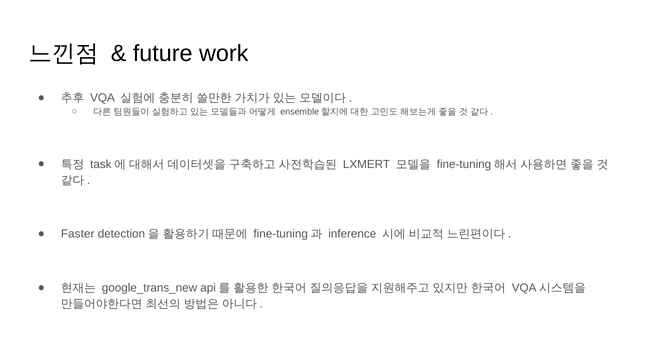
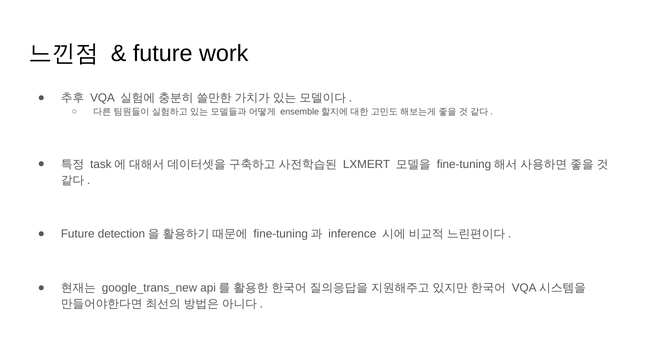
Faster: Faster -> Future (78, 234)
